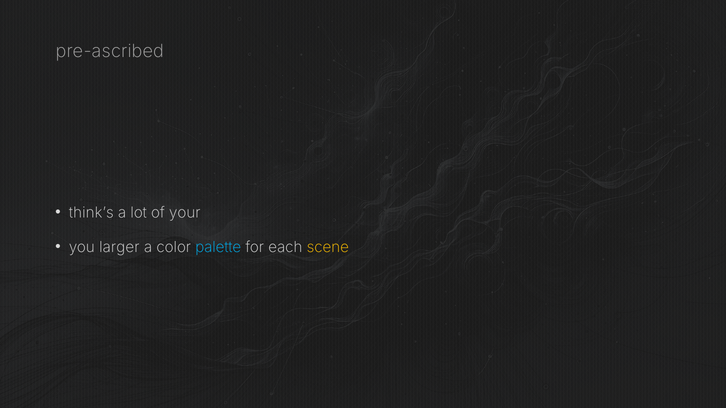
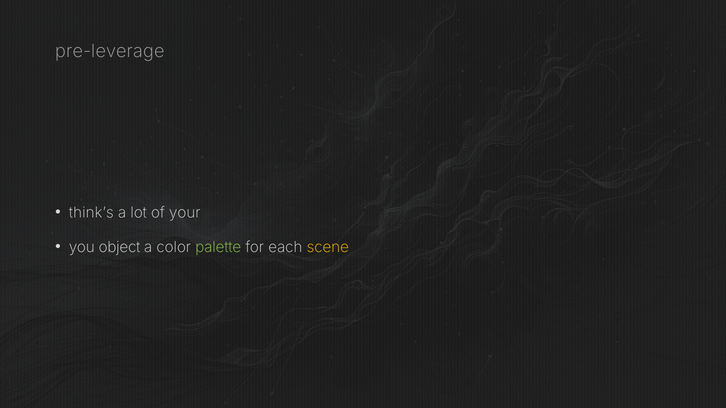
pre-ascribed: pre-ascribed -> pre-leverage (110, 51)
larger: larger -> object (119, 248)
palette colour: light blue -> light green (218, 248)
